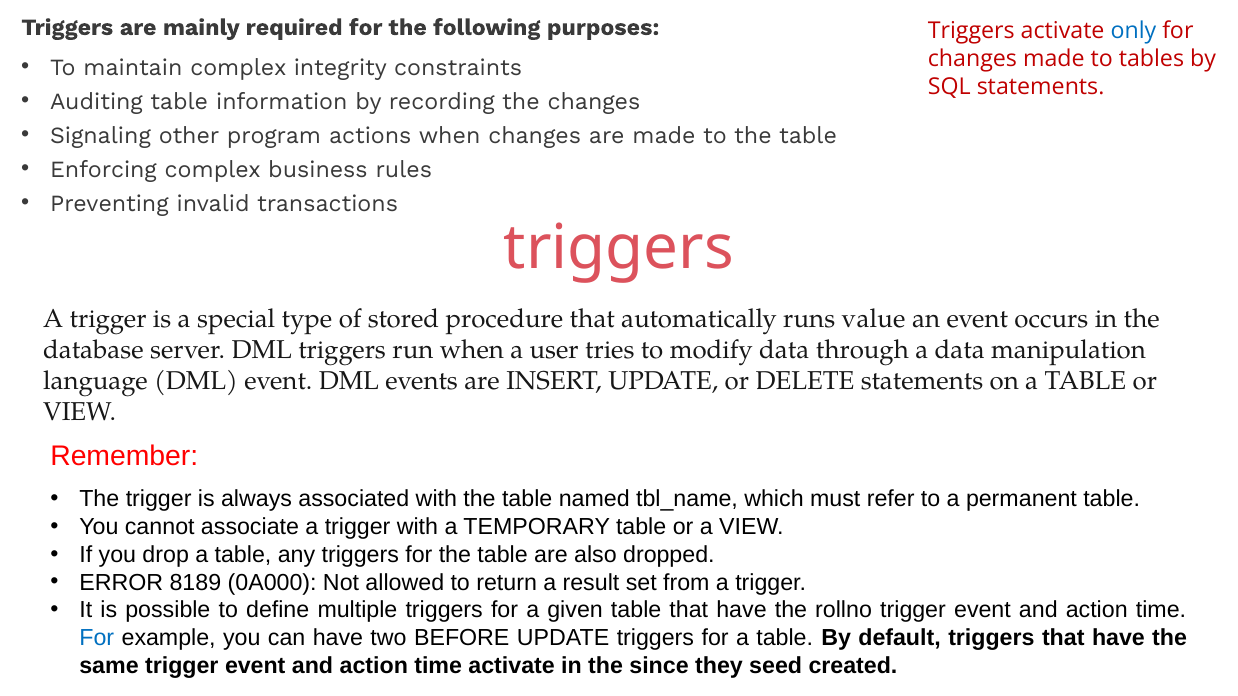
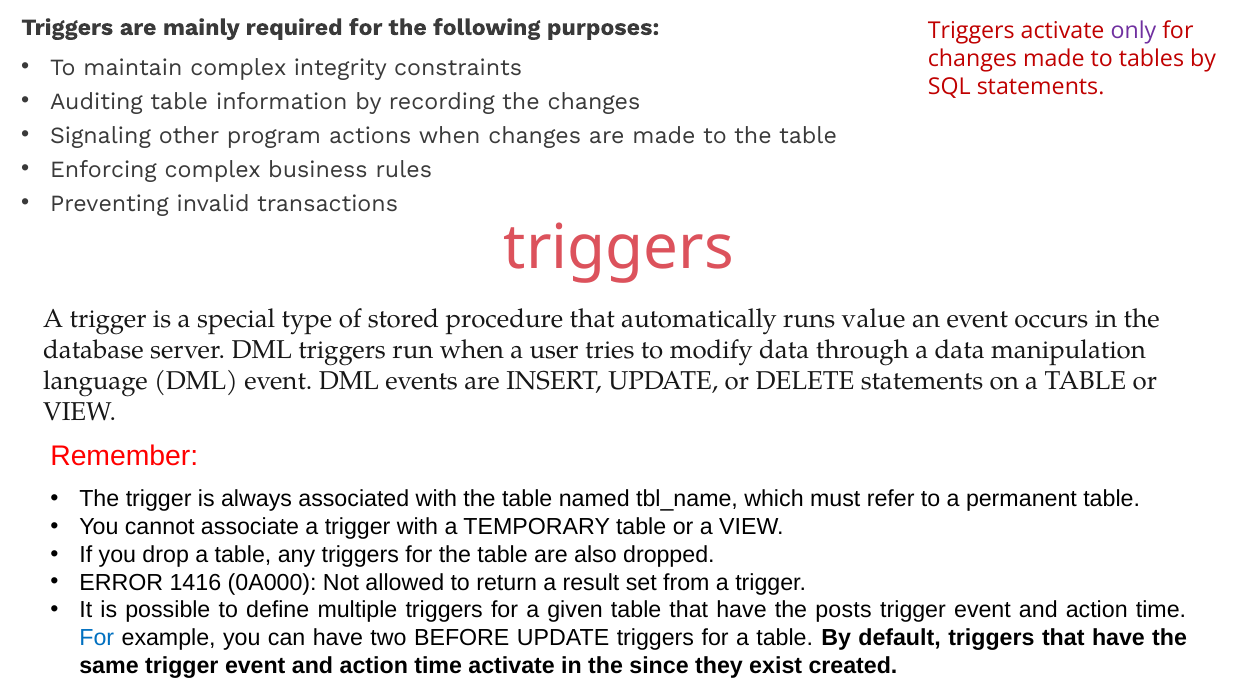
only colour: blue -> purple (1133, 31)
8189: 8189 -> 1416 (195, 583)
rollno: rollno -> posts (843, 611)
seed: seed -> exist (776, 666)
